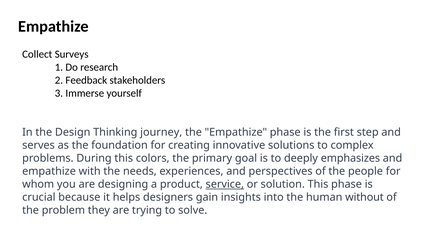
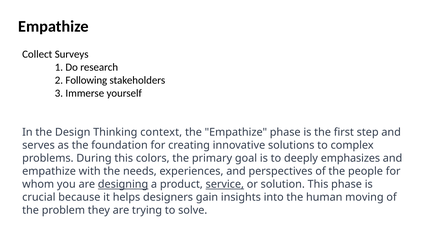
Feedback: Feedback -> Following (86, 80)
journey: journey -> context (161, 132)
designing underline: none -> present (123, 184)
without: without -> moving (364, 197)
